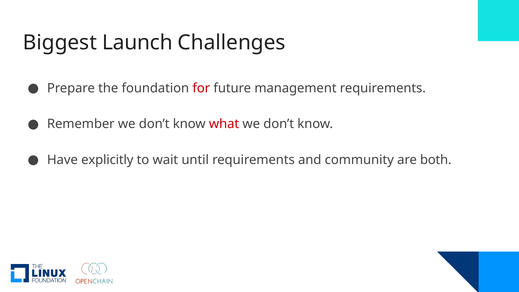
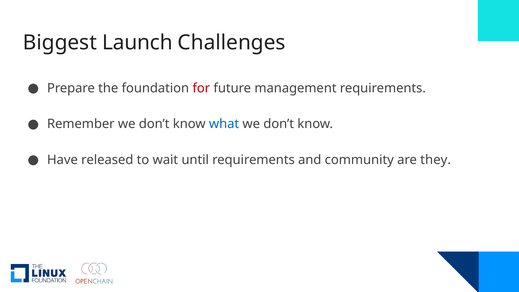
what colour: red -> blue (224, 124)
explicitly: explicitly -> released (107, 160)
both: both -> they (436, 160)
